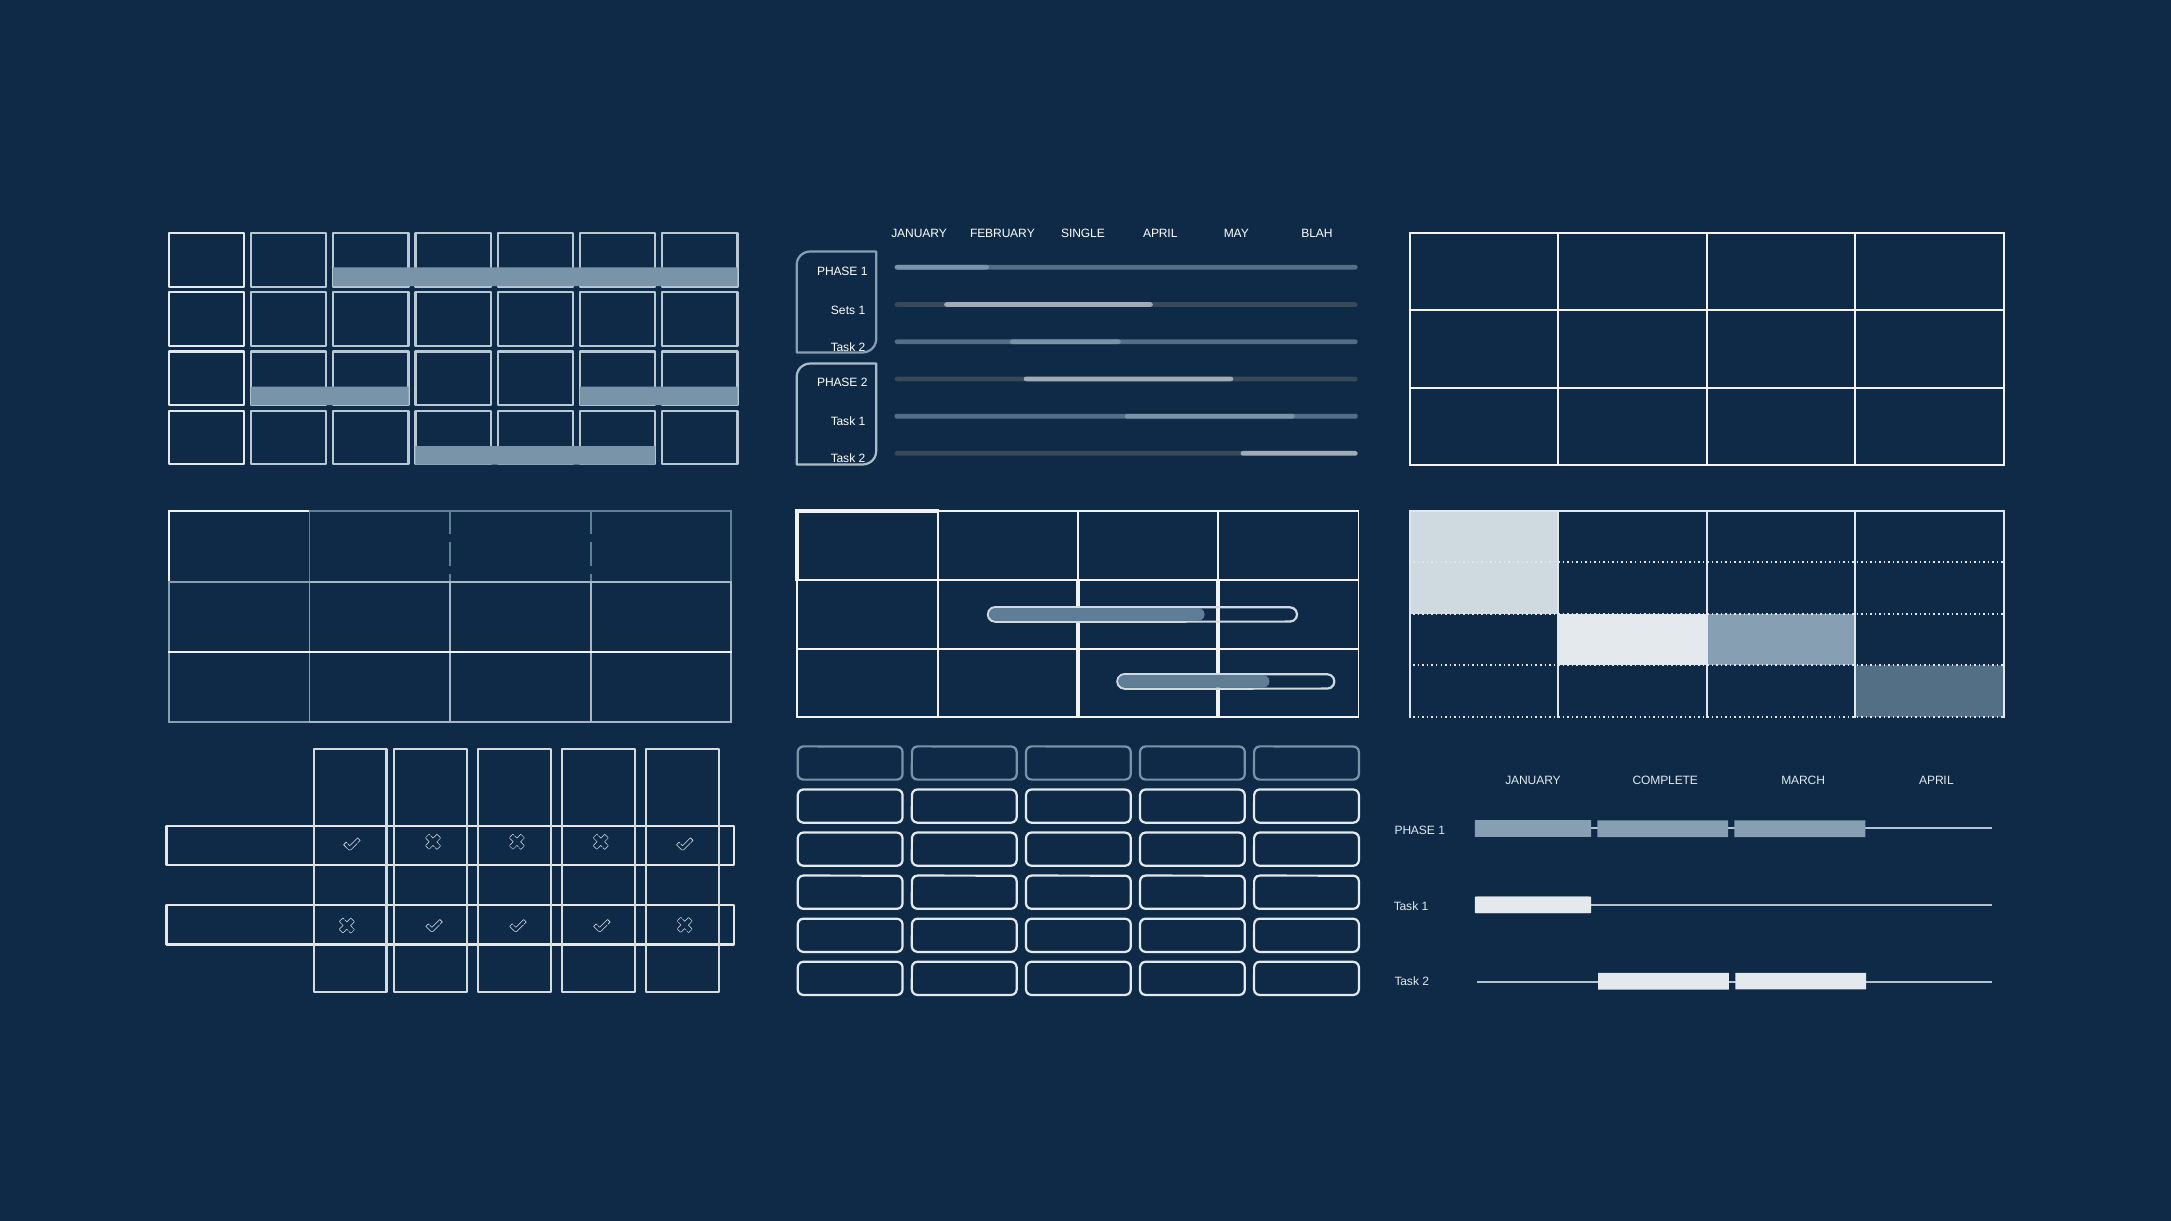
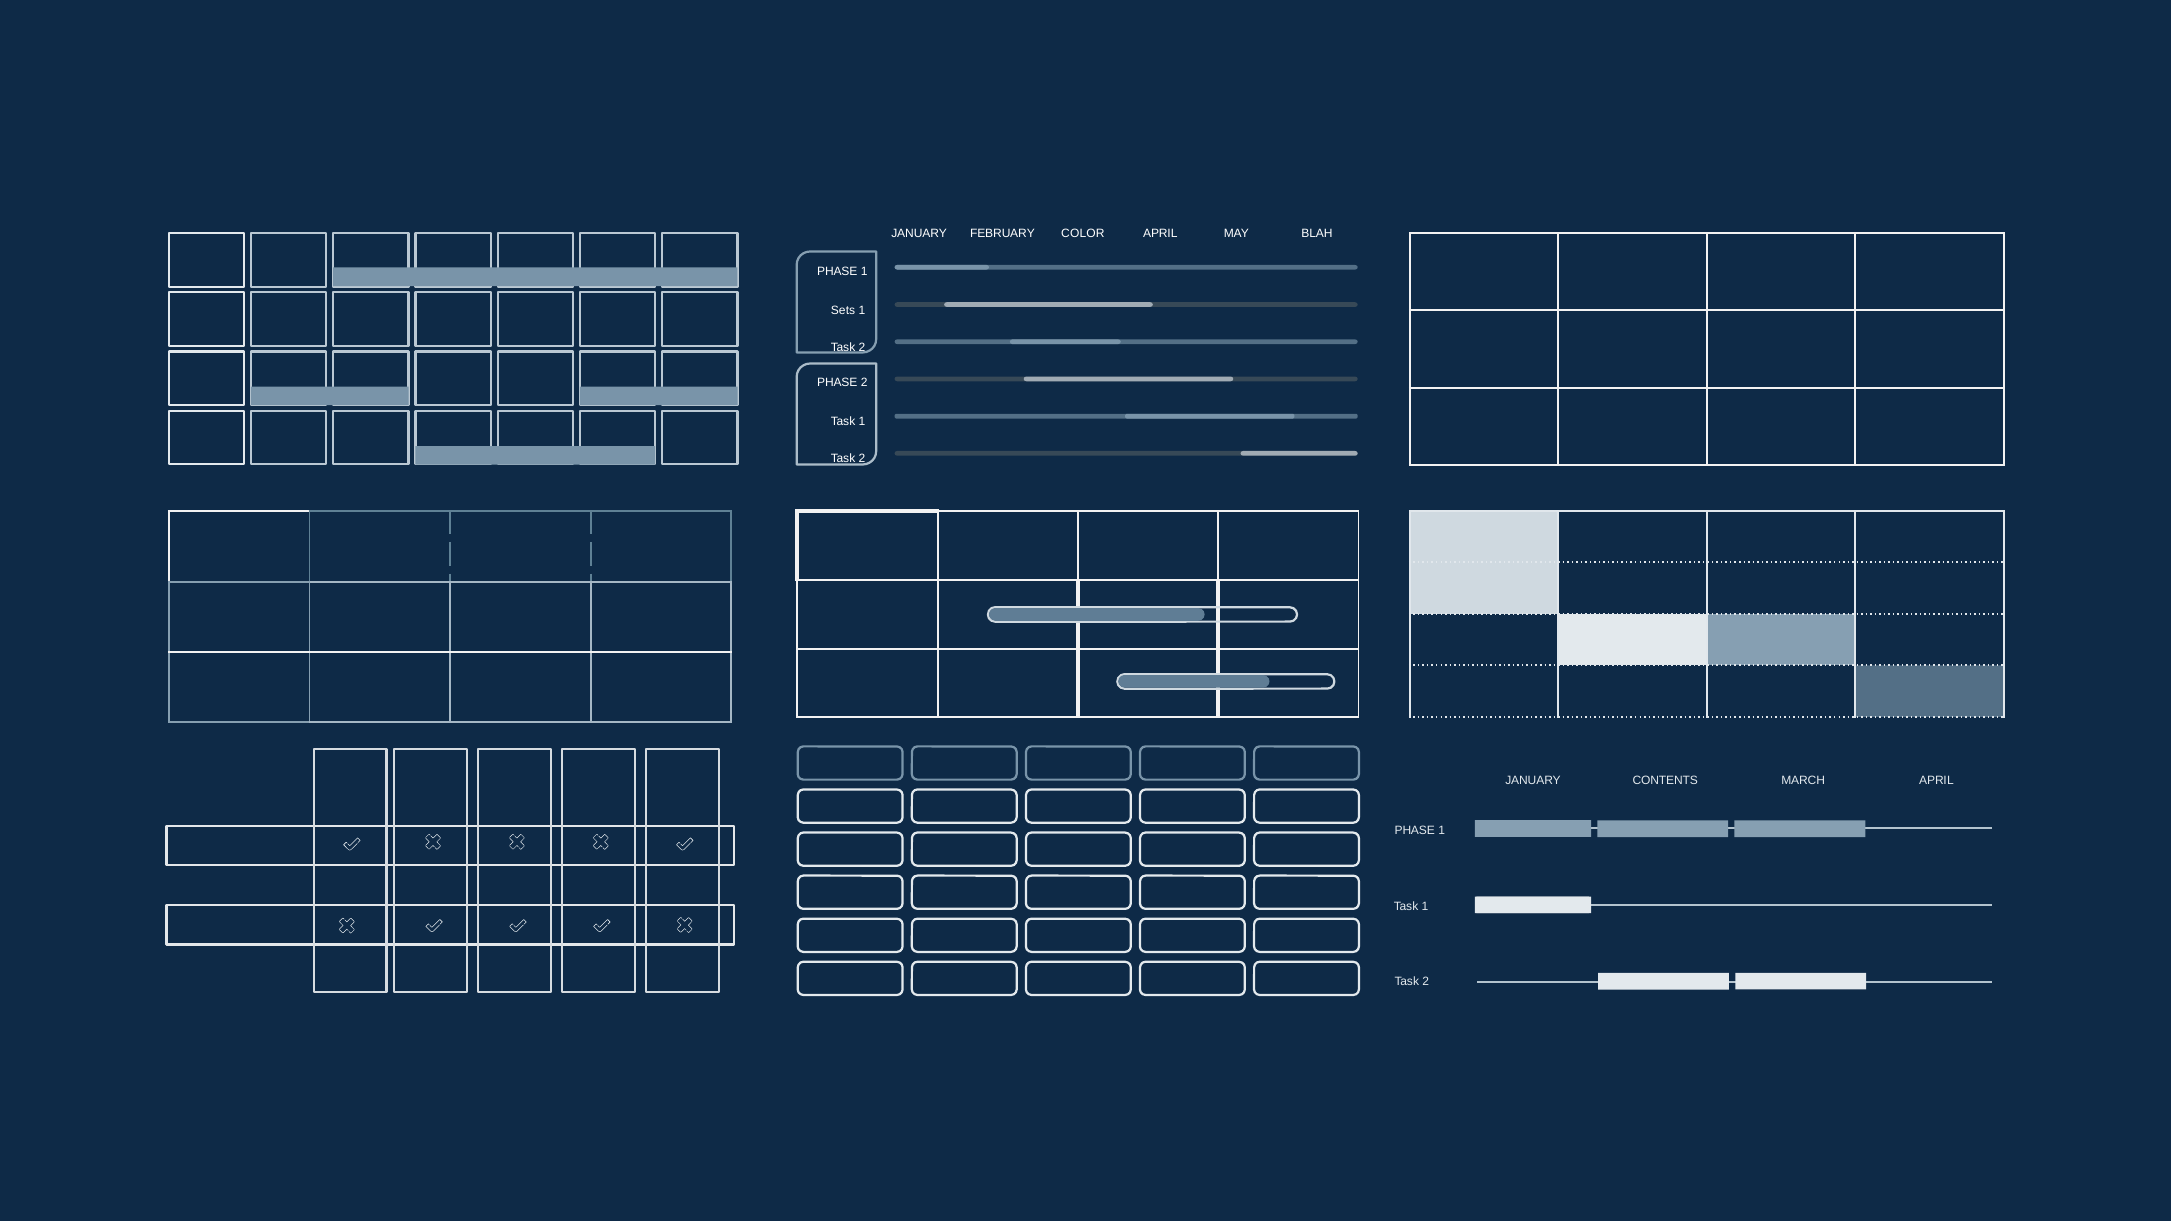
SINGLE: SINGLE -> COLOR (1083, 234)
COMPLETE: COMPLETE -> CONTENTS (1665, 781)
